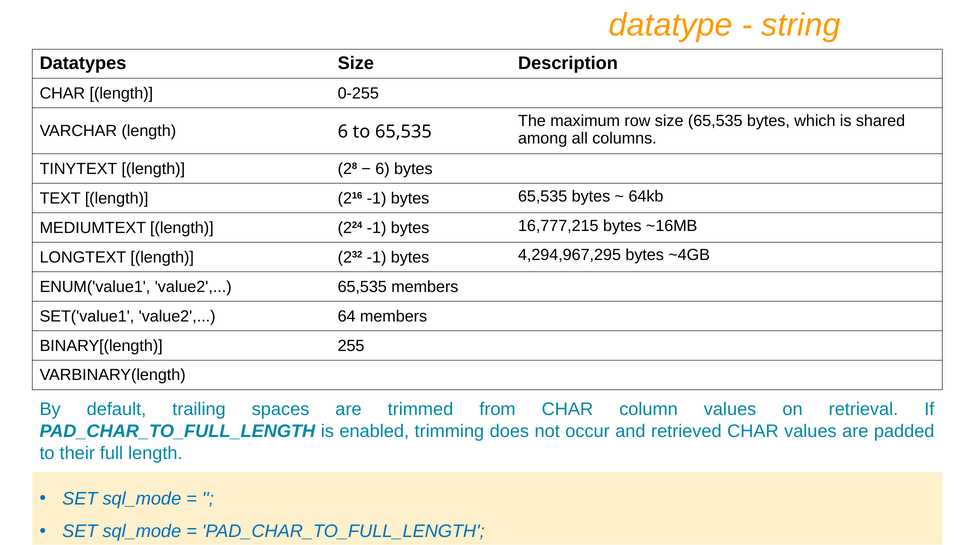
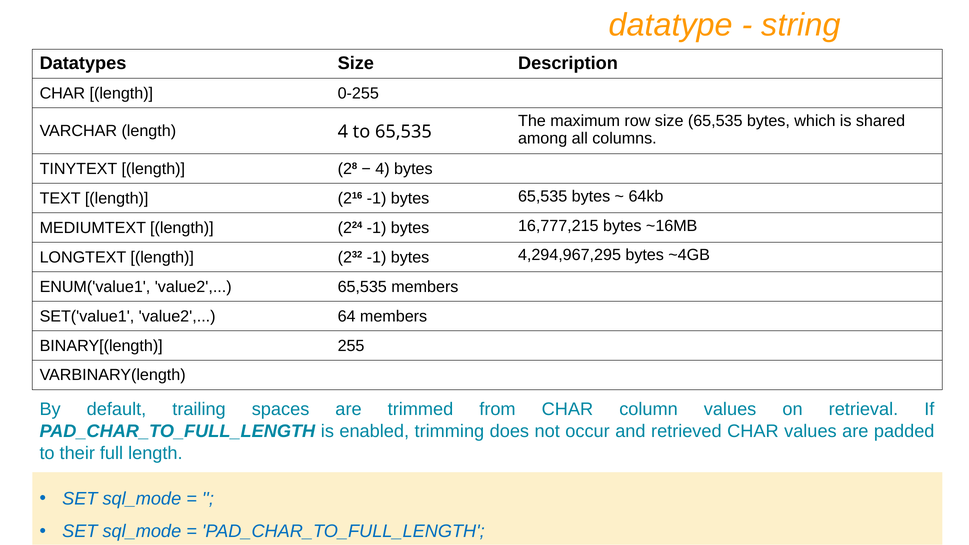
length 6: 6 -> 4 (343, 132)
6: 6 -> 4 (383, 169)
